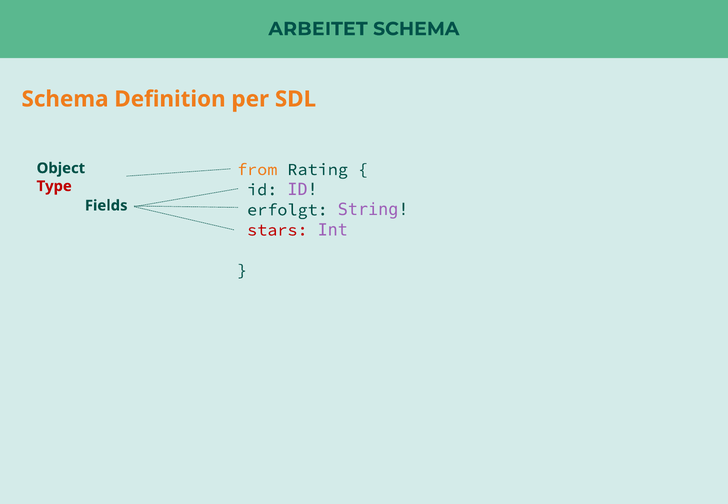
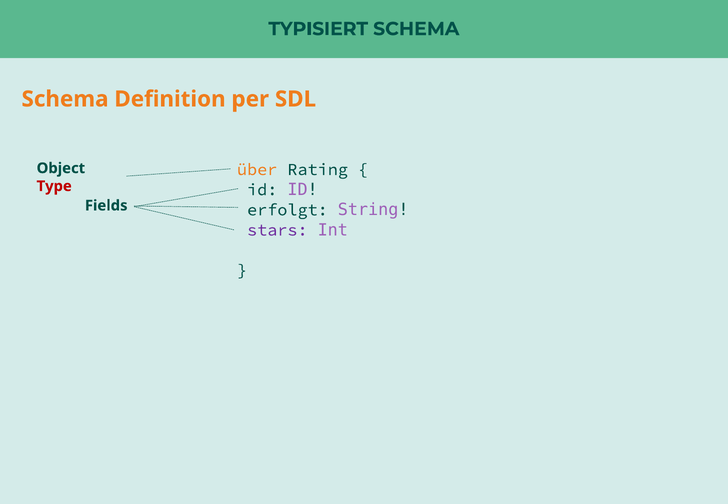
ARBEITET: ARBEITET -> TYPISIERT (318, 29)
from: from -> über (257, 169)
stars colour: red -> purple (277, 230)
